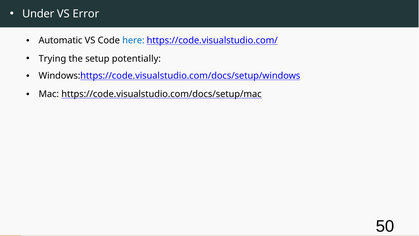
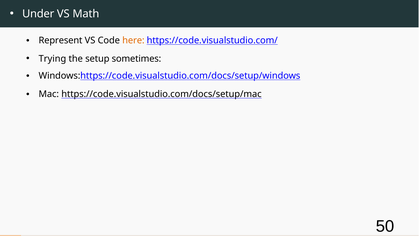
Error: Error -> Math (86, 14)
Automatic: Automatic -> Represent (61, 40)
here colour: blue -> orange (133, 40)
potentially: potentially -> sometimes (136, 59)
